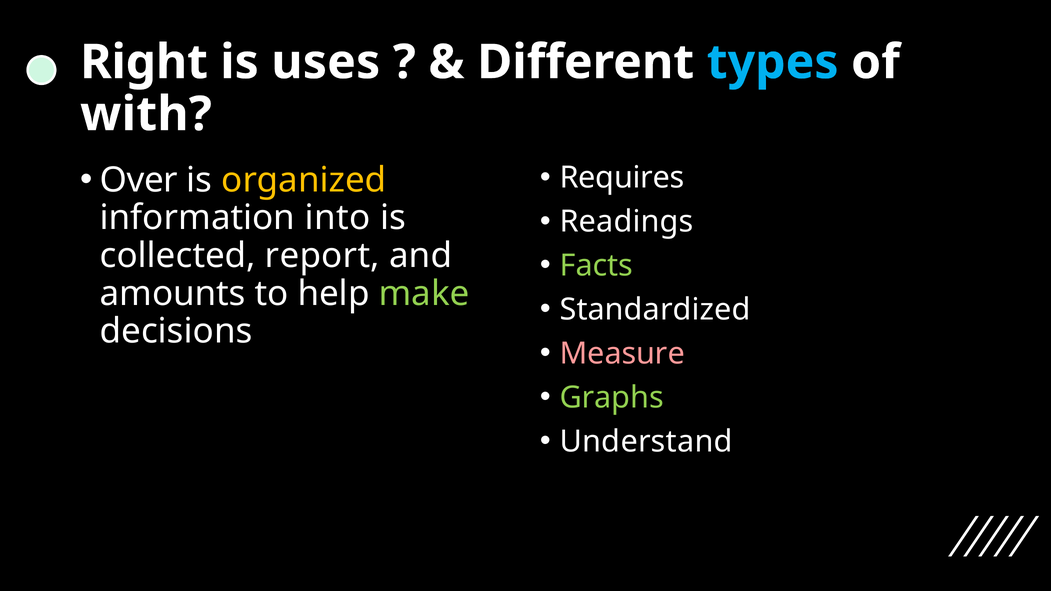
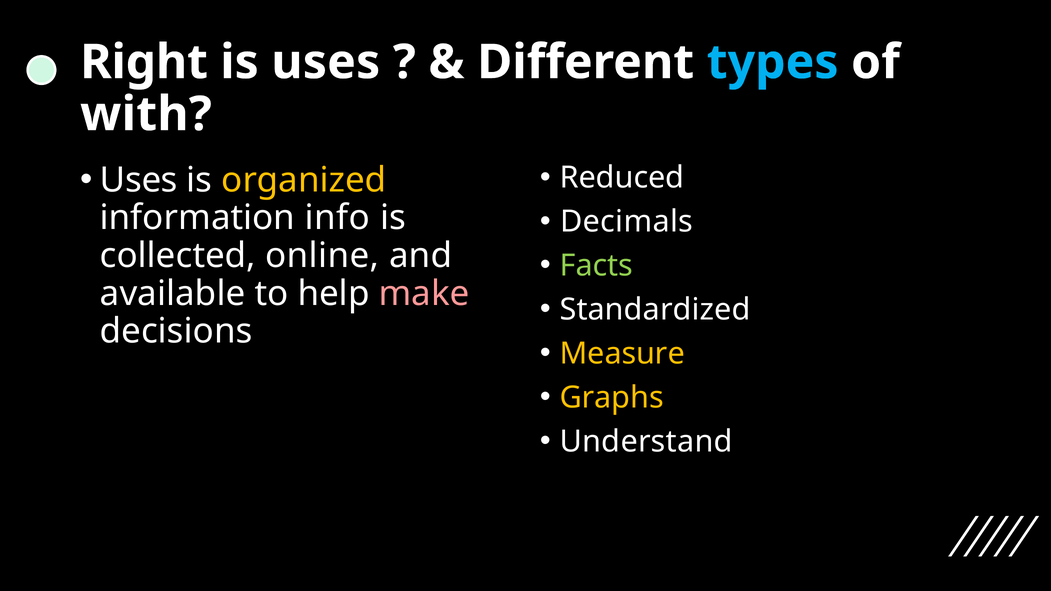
Requires: Requires -> Reduced (622, 178)
Over: Over -> Uses (139, 180)
Readings: Readings -> Decimals (627, 222)
into: into -> info (337, 218)
report: report -> online (322, 256)
amounts: amounts -> available (173, 294)
make colour: light green -> pink (424, 294)
Measure colour: pink -> yellow (622, 354)
Graphs colour: light green -> yellow (612, 398)
